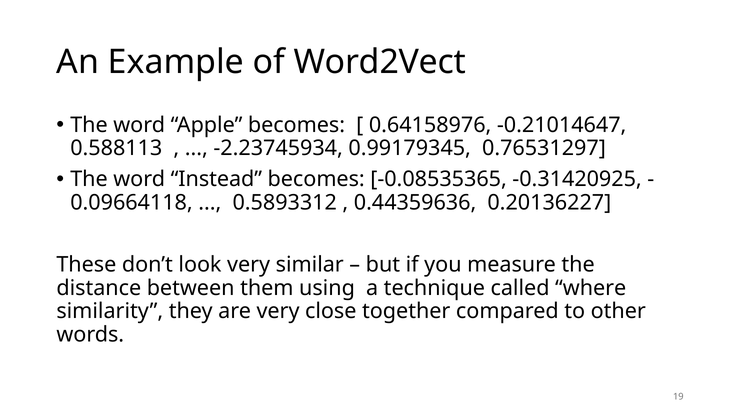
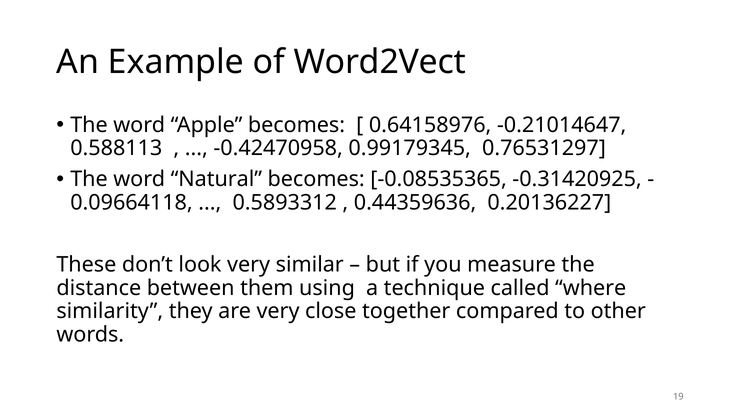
-2.23745934: -2.23745934 -> -0.42470958 (278, 148)
Instead: Instead -> Natural (216, 179)
